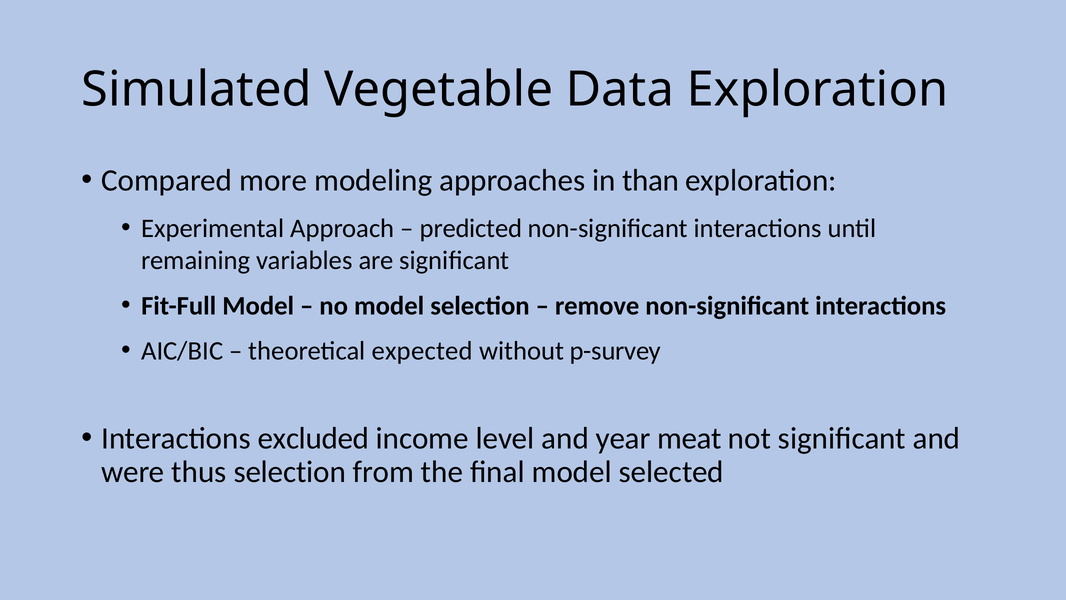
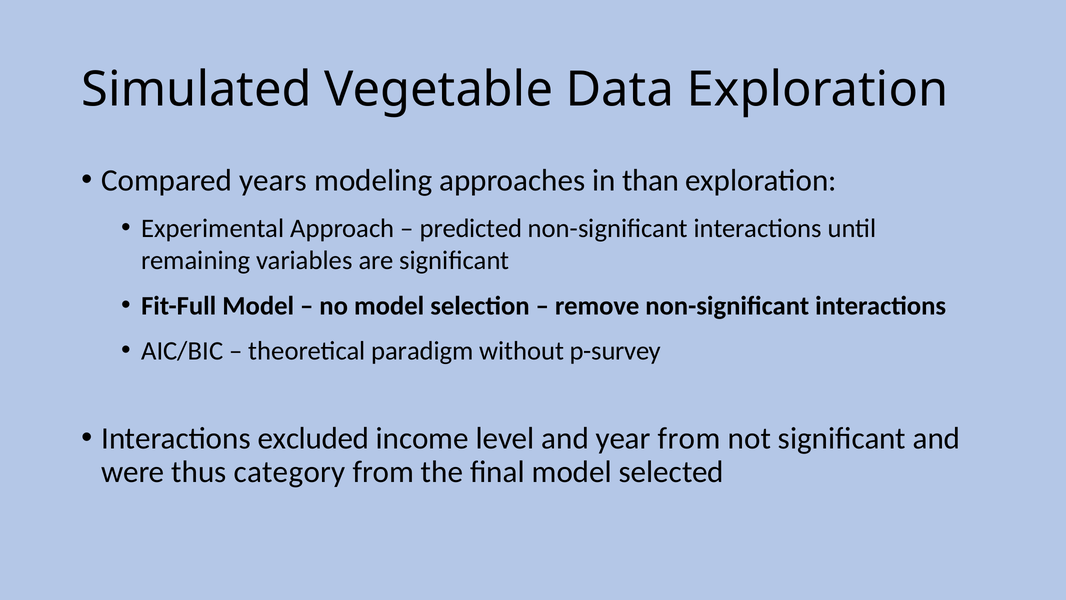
more: more -> years (273, 180)
expected: expected -> paradigm (422, 351)
year meat: meat -> from (689, 438)
thus selection: selection -> category (290, 472)
